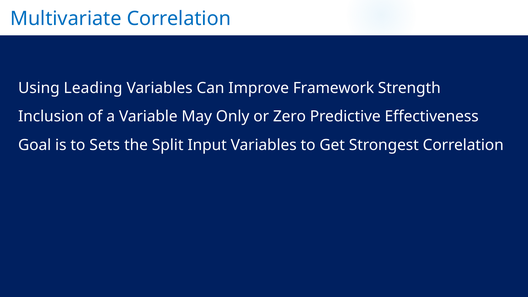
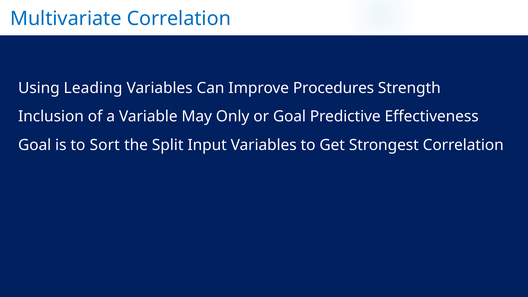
Framework: Framework -> Procedures (334, 88)
or Zero: Zero -> Goal (289, 117)
Sets: Sets -> Sort (105, 145)
